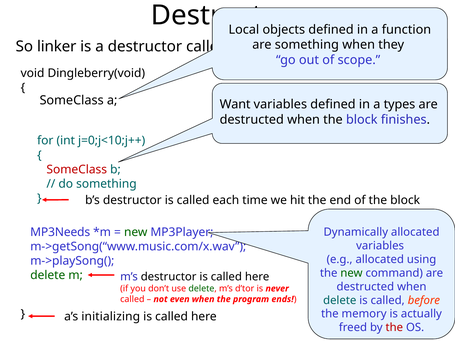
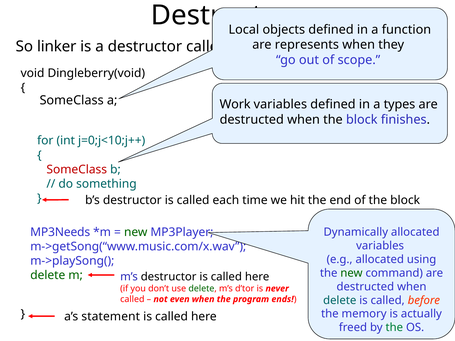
something: something -> represents (307, 45)
Want: Want -> Work (235, 105)
initializing: initializing -> statement (111, 317)
the colour: red -> green (394, 328)
